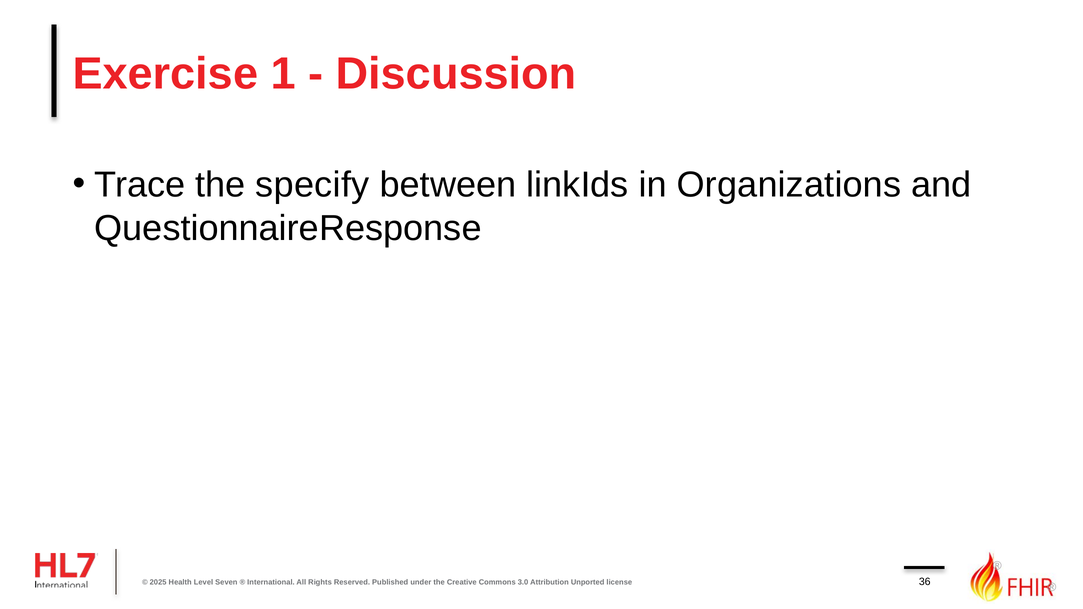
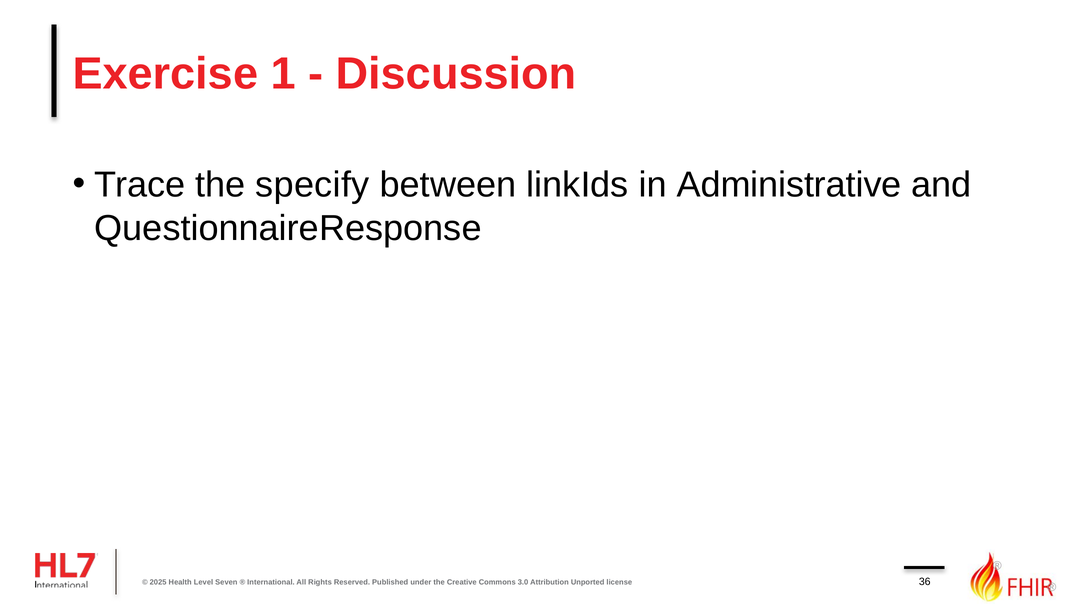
Organizations: Organizations -> Administrative (789, 185)
